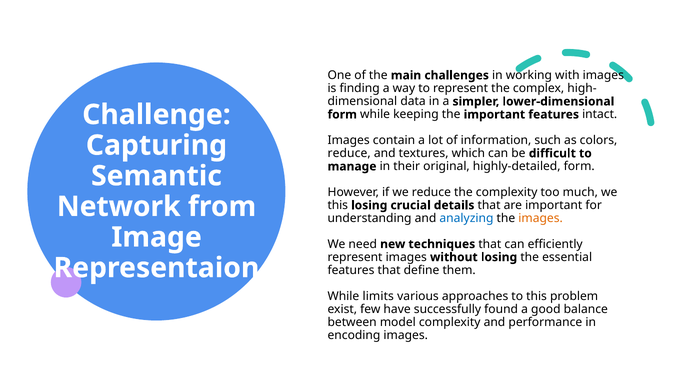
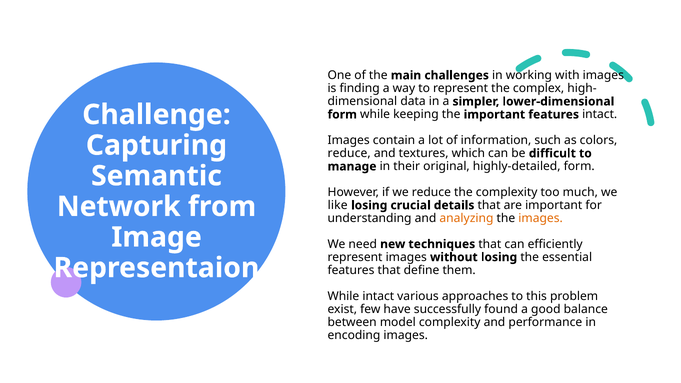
this: this -> like (338, 205)
analyzing colour: blue -> orange (466, 218)
While limits: limits -> intact (378, 296)
